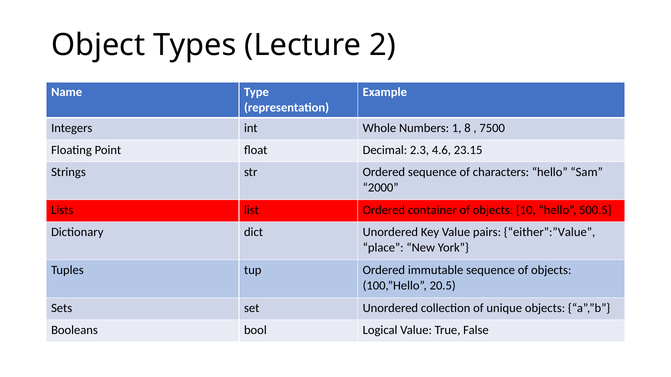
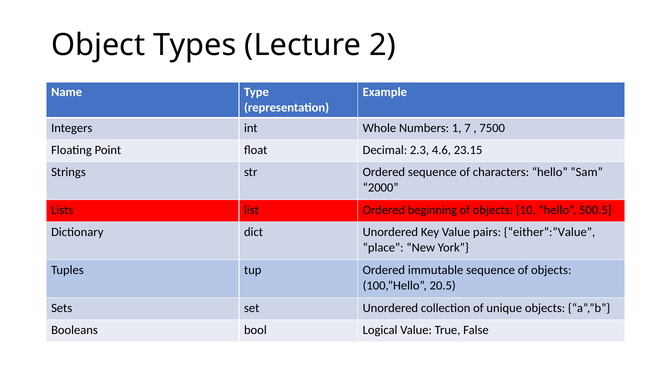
8: 8 -> 7 (467, 128)
container: container -> beginning (432, 210)
